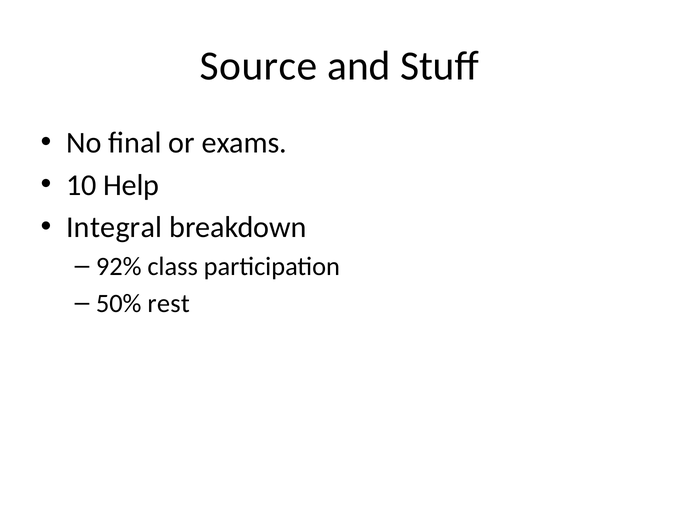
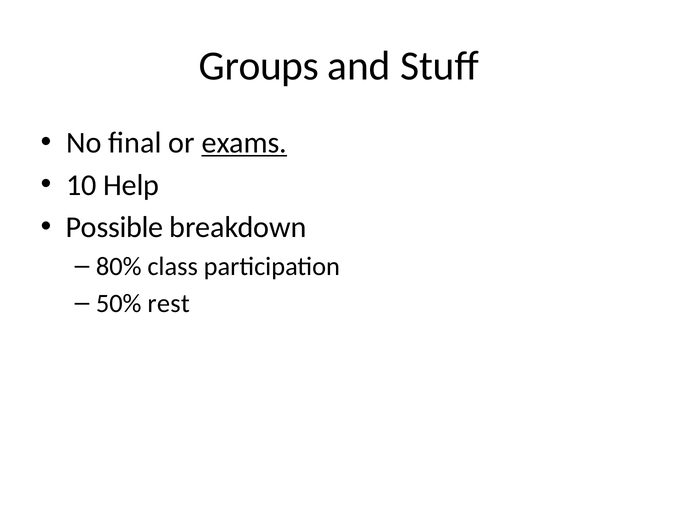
Source: Source -> Groups (259, 66)
exams underline: none -> present (244, 142)
Integral: Integral -> Possible (114, 227)
92%: 92% -> 80% (119, 266)
